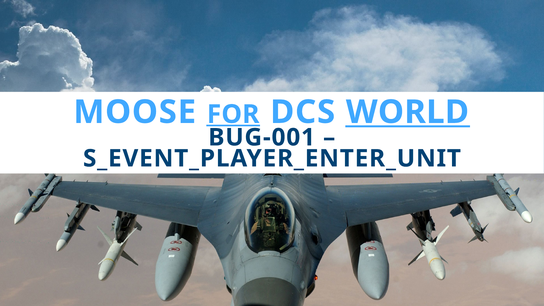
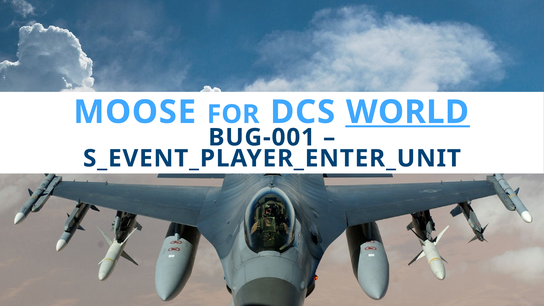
FOR underline: present -> none (233, 114)
